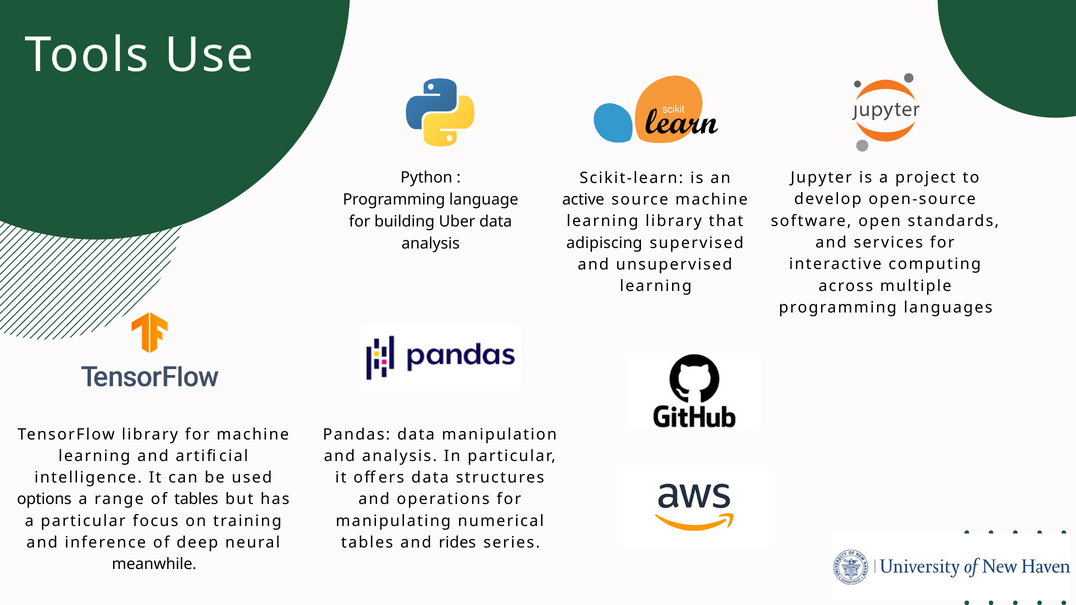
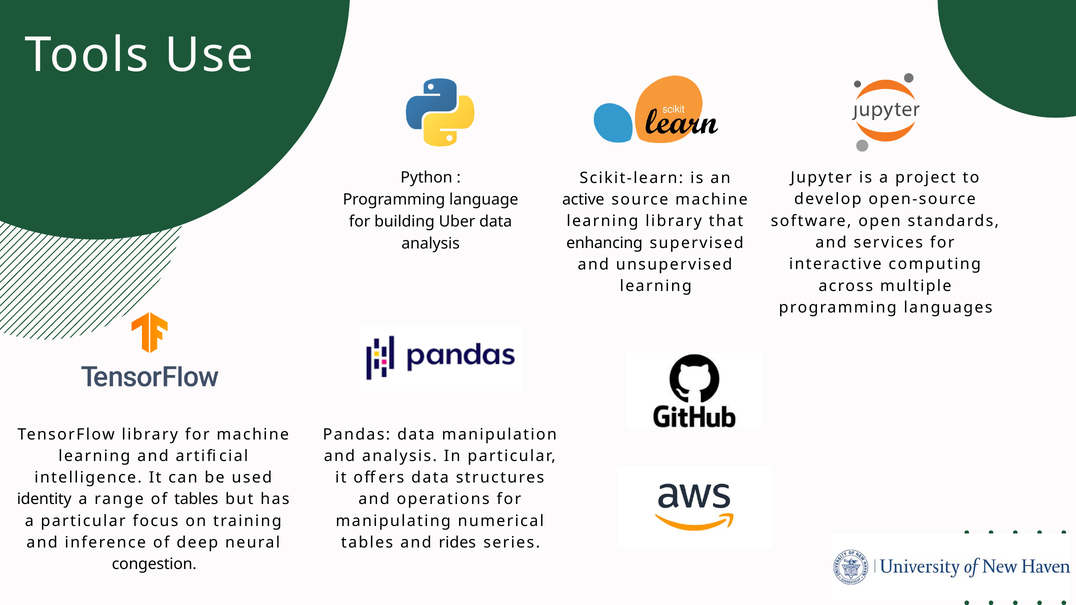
adipiscing: adipiscing -> enhancing (605, 243)
options: options -> identity (44, 500)
meanwhile: meanwhile -> congestion (154, 564)
